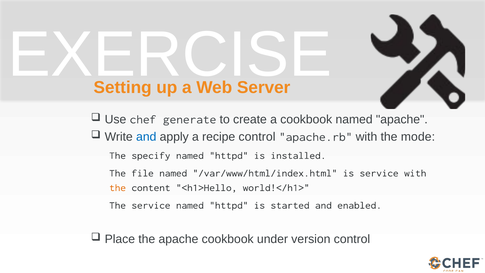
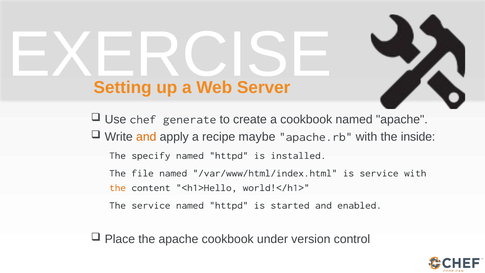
and colour: blue -> orange (146, 137)
recipe control: control -> maybe (257, 137)
mode: mode -> inside (418, 137)
